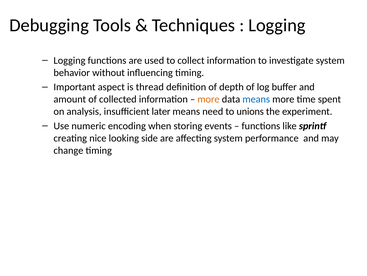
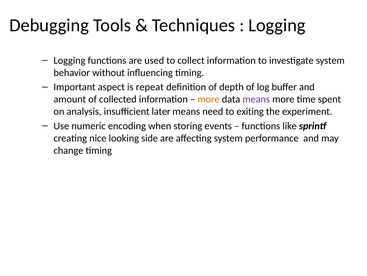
thread: thread -> repeat (150, 87)
means colour: blue -> purple (256, 99)
unions: unions -> exiting (250, 111)
